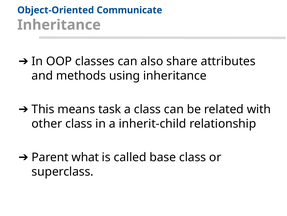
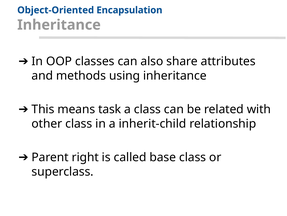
Communicate: Communicate -> Encapsulation (129, 10)
what: what -> right (85, 157)
